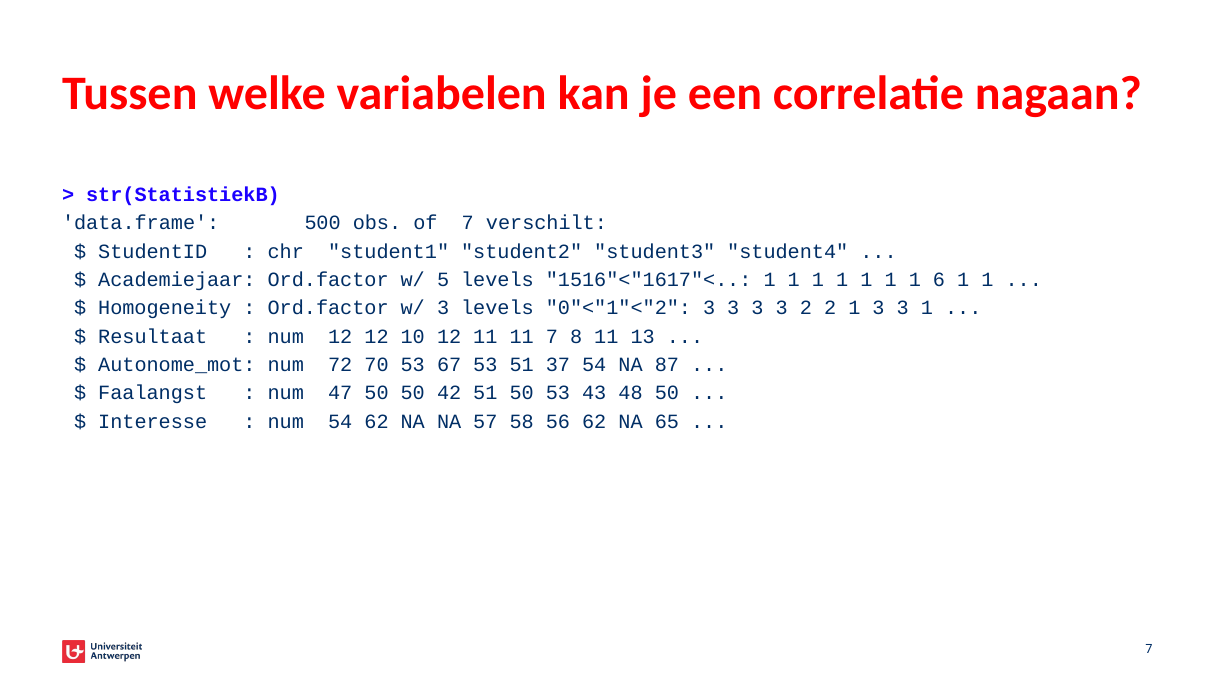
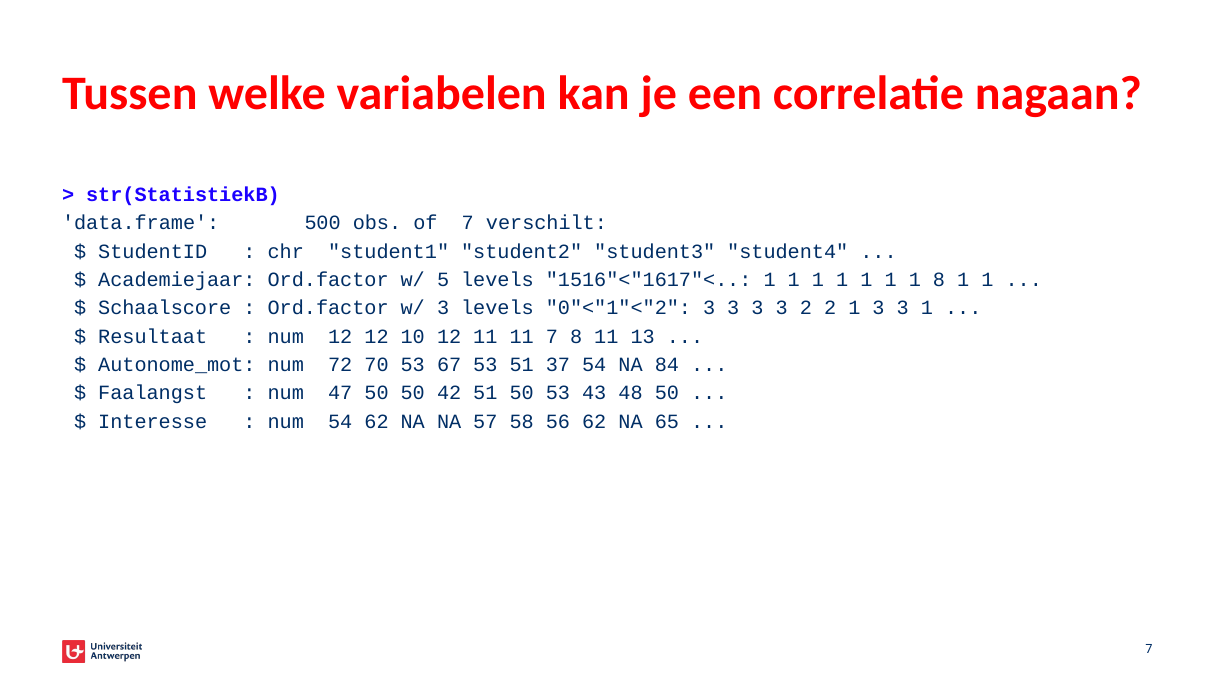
1 6: 6 -> 8 (939, 280)
Homogeneity: Homogeneity -> Schaalscore (165, 308)
87: 87 -> 84 (667, 365)
